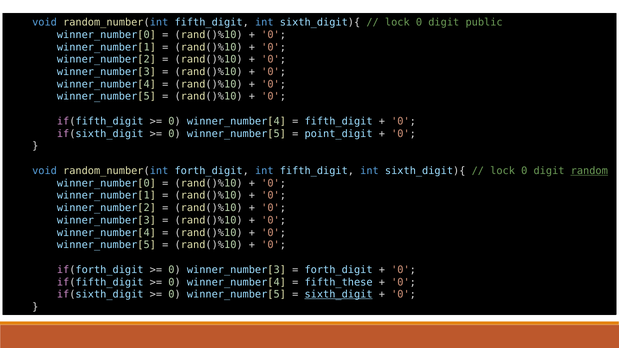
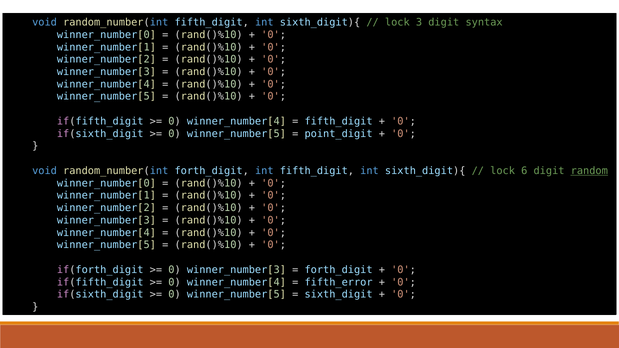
0: 0 -> 3 (419, 22)
public: public -> syntax (484, 22)
0: 0 -> 6 (524, 171)
fifth_these: fifth_these -> fifth_error (339, 282)
sixth_digit underline: present -> none (339, 295)
